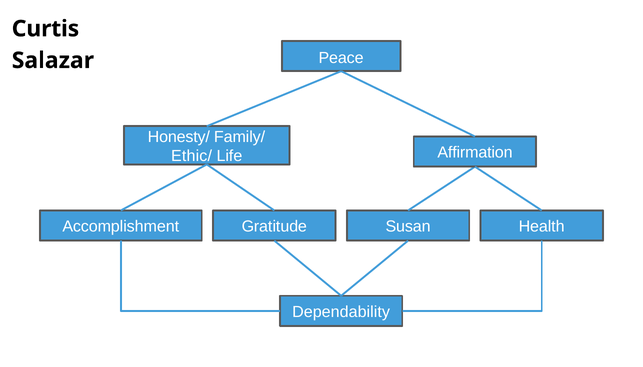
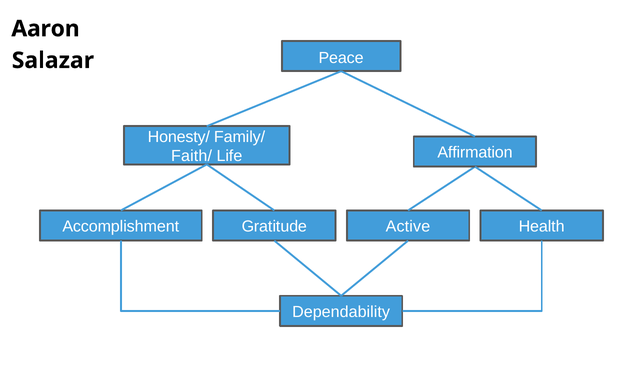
Curtis: Curtis -> Aaron (46, 29)
Ethic/: Ethic/ -> Faith/ (192, 156)
Susan: Susan -> Active (408, 227)
